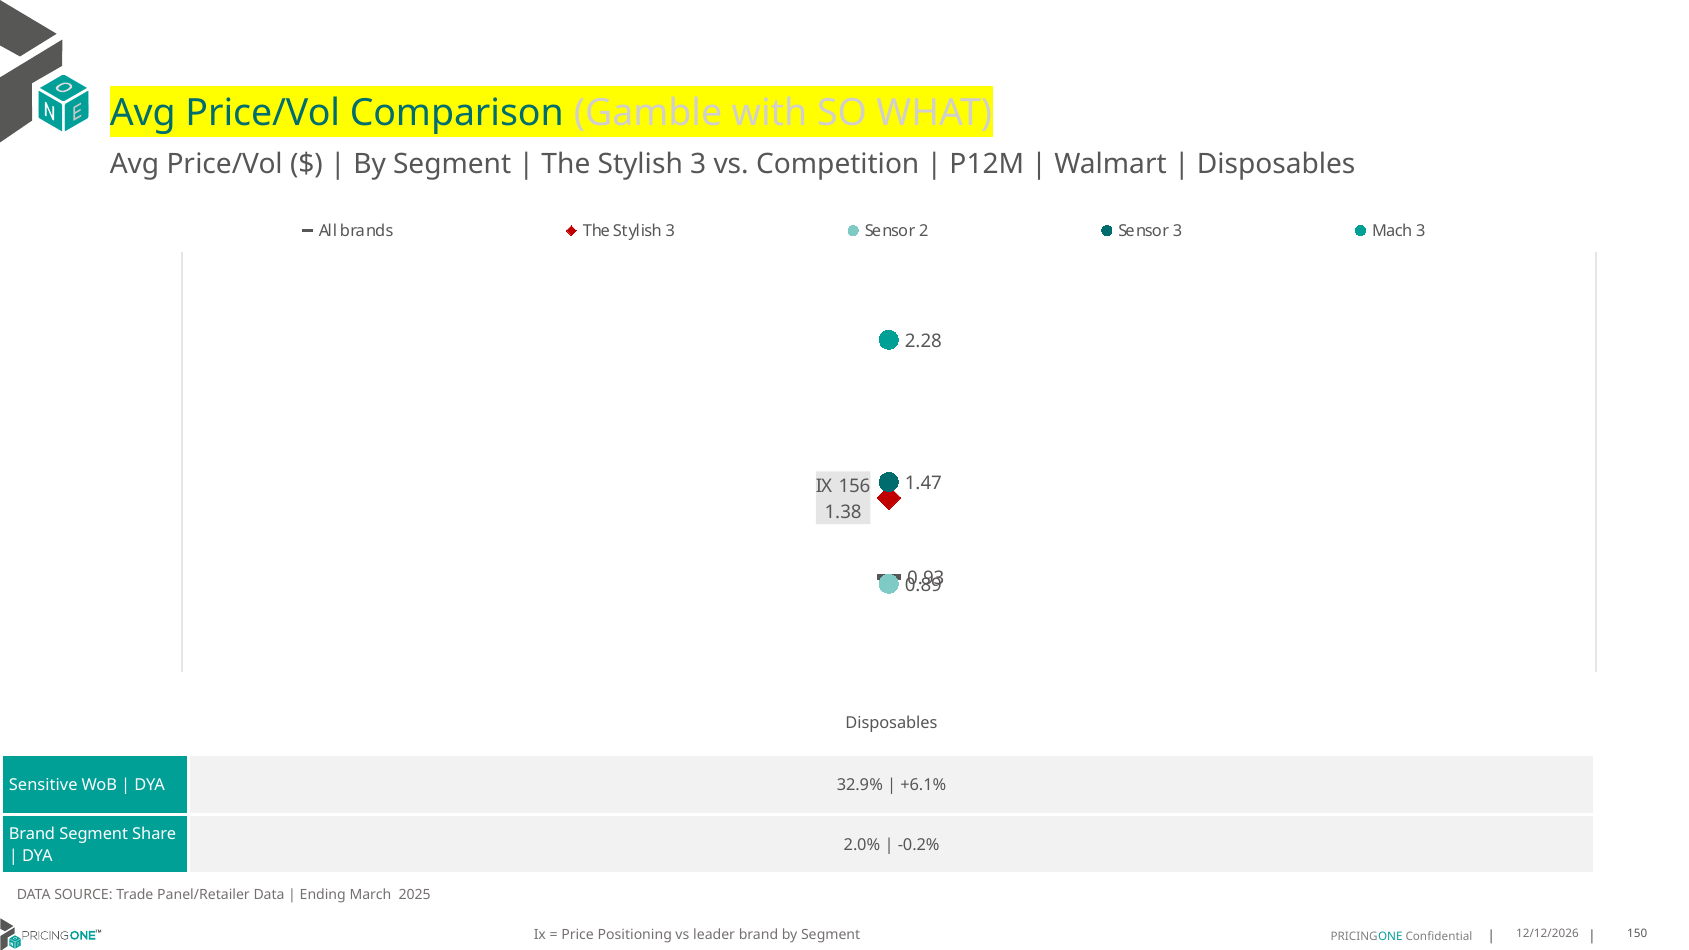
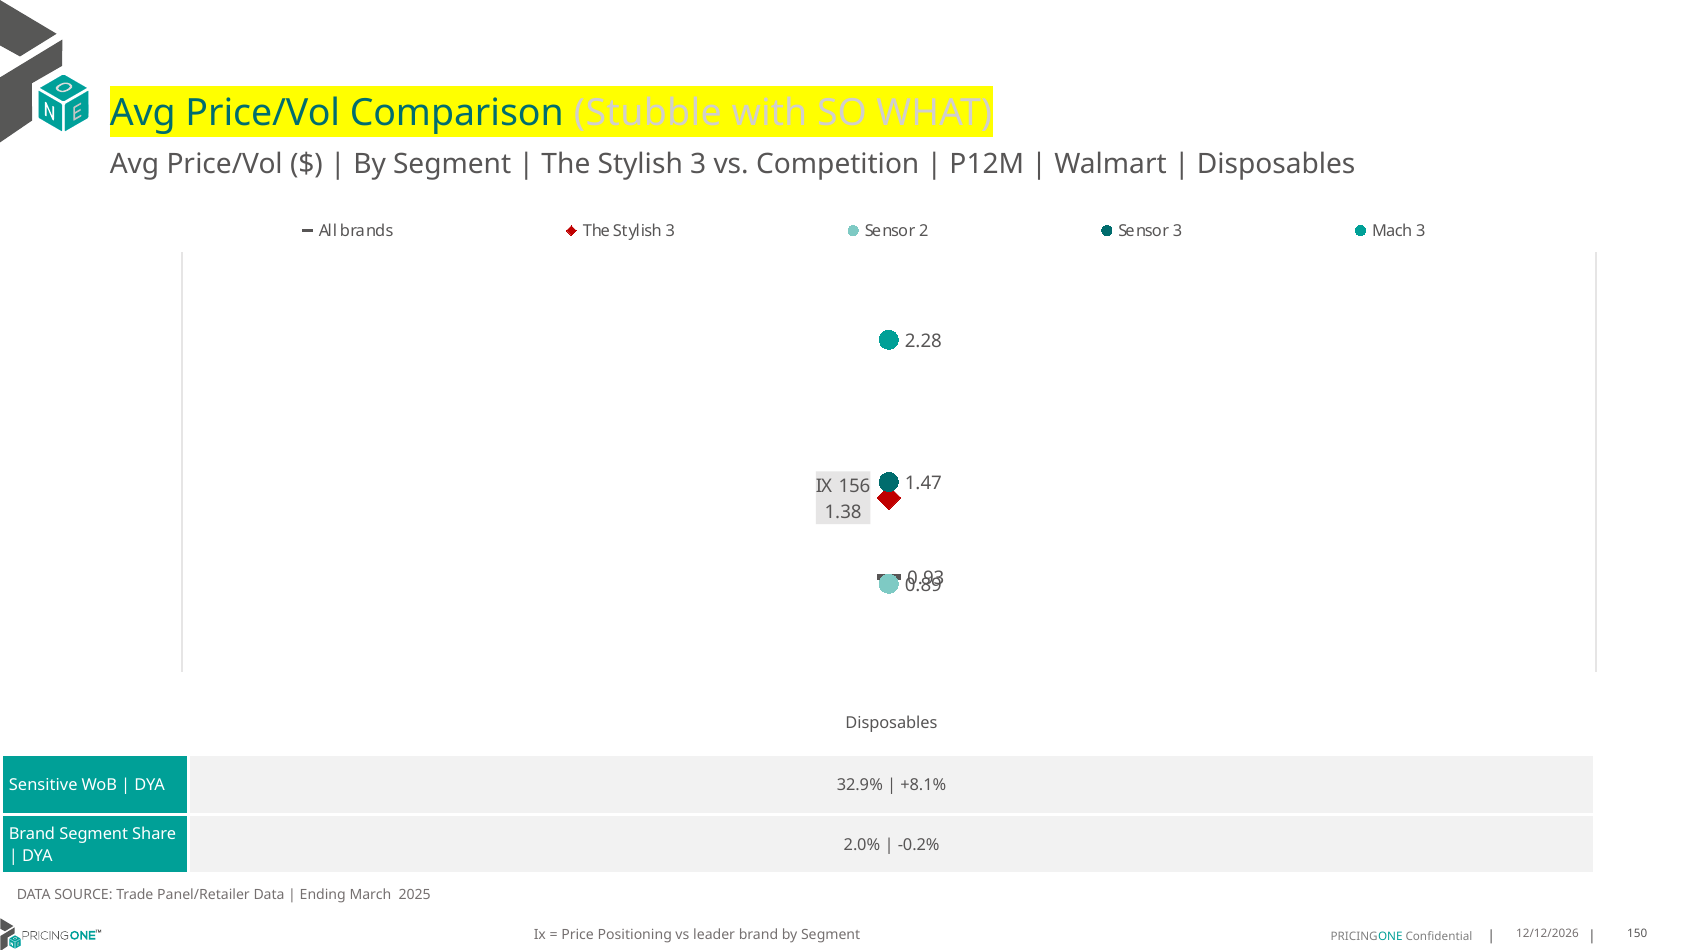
Gamble: Gamble -> Stubble (648, 114)
+6.1%: +6.1% -> +8.1% (923, 785)
